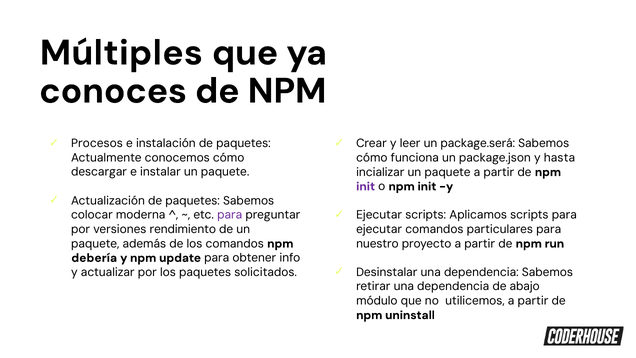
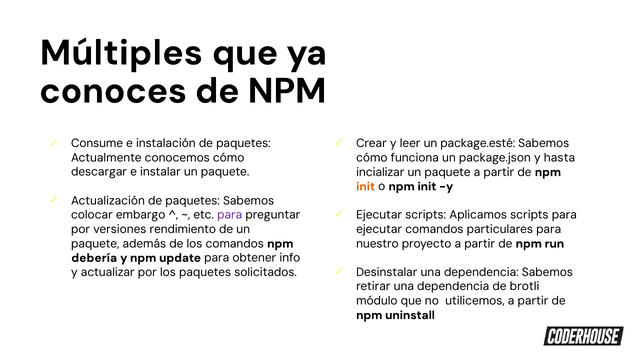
Procesos: Procesos -> Consume (97, 143)
package.será: package.será -> package.esté (478, 143)
init colour: purple -> orange (366, 186)
moderna: moderna -> embargo (141, 215)
abajo: abajo -> brotli (525, 286)
